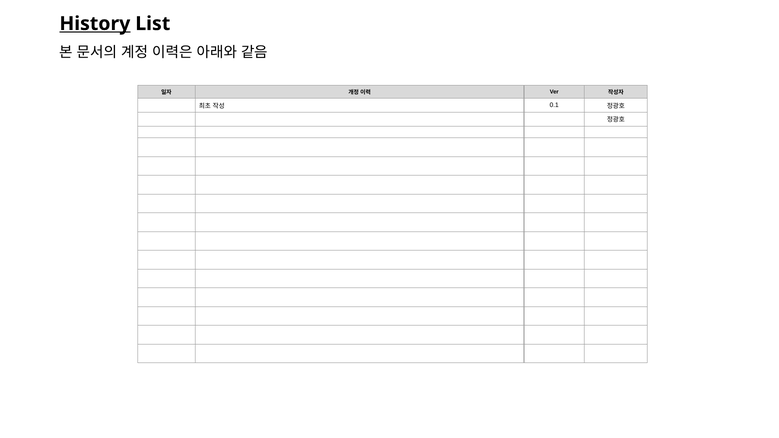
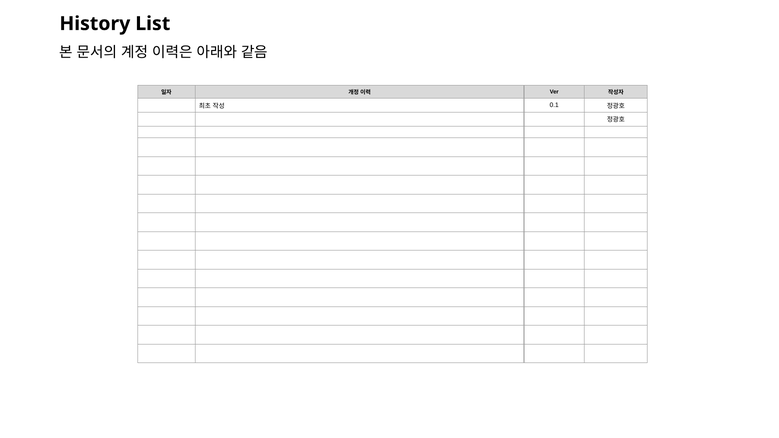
History underline: present -> none (95, 24)
